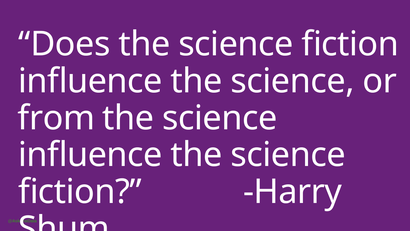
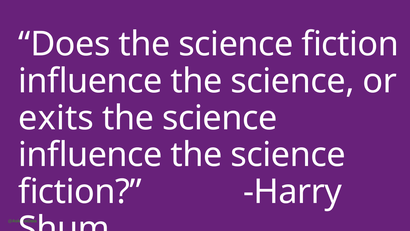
from: from -> exits (56, 118)
